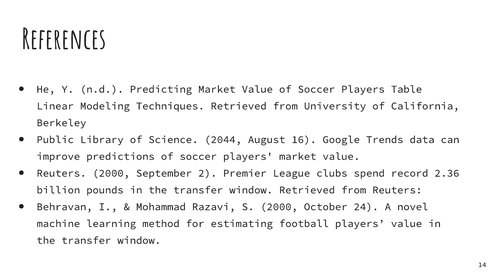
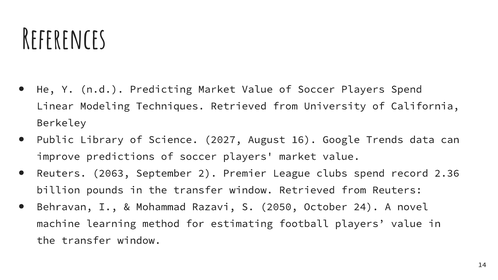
Players Table: Table -> Spend (407, 89)
2044: 2044 -> 2027 (223, 140)
Reuters 2000: 2000 -> 2063 (111, 173)
S 2000: 2000 -> 2050 (279, 207)
